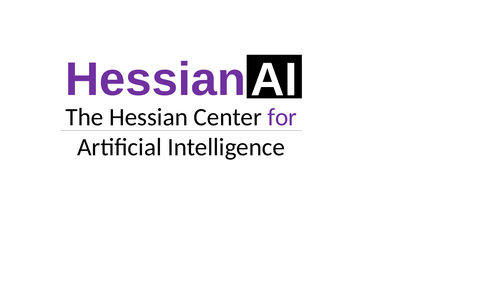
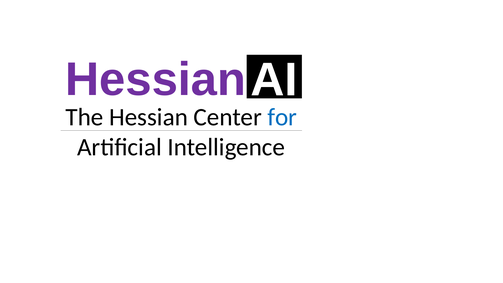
for colour: purple -> blue (282, 117)
